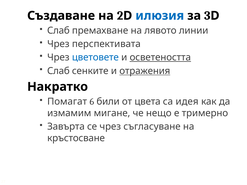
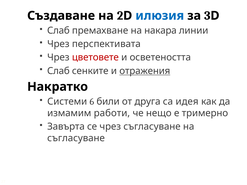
лявото: лявото -> накара (160, 31)
цветовете colour: blue -> red (95, 58)
осветеността underline: present -> none (160, 58)
Помагат: Помагат -> Системи (67, 102)
цвета: цвета -> друга (147, 102)
мигане: мигане -> работи (112, 113)
кръстосване: кръстосване -> съгласуване (76, 138)
